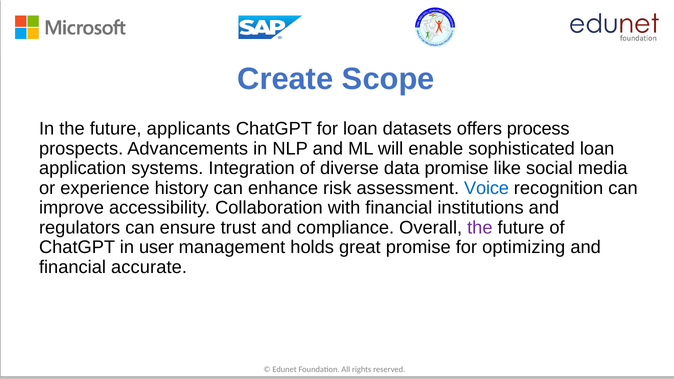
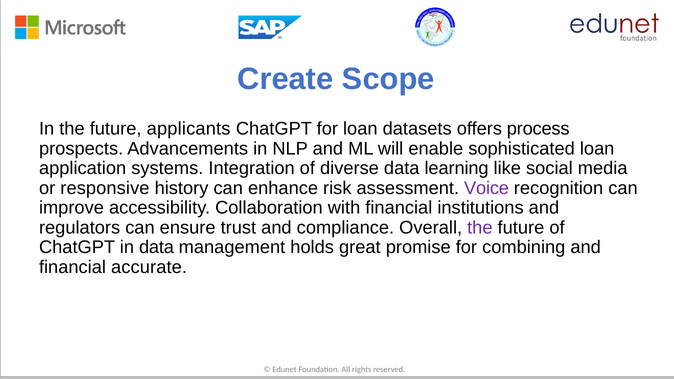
data promise: promise -> learning (457, 168)
experience: experience -> responsive (105, 188)
Voice colour: blue -> purple (487, 188)
in user: user -> data (157, 248)
optimizing: optimizing -> combining (524, 248)
